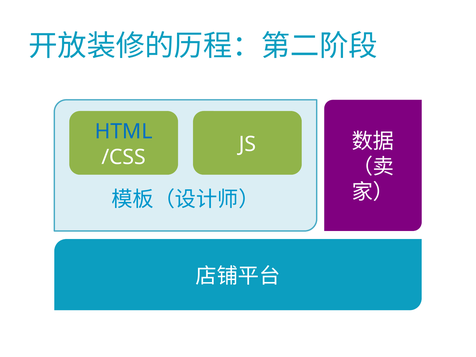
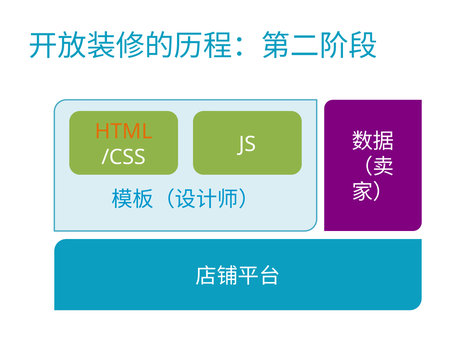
HTML colour: blue -> orange (124, 132)
